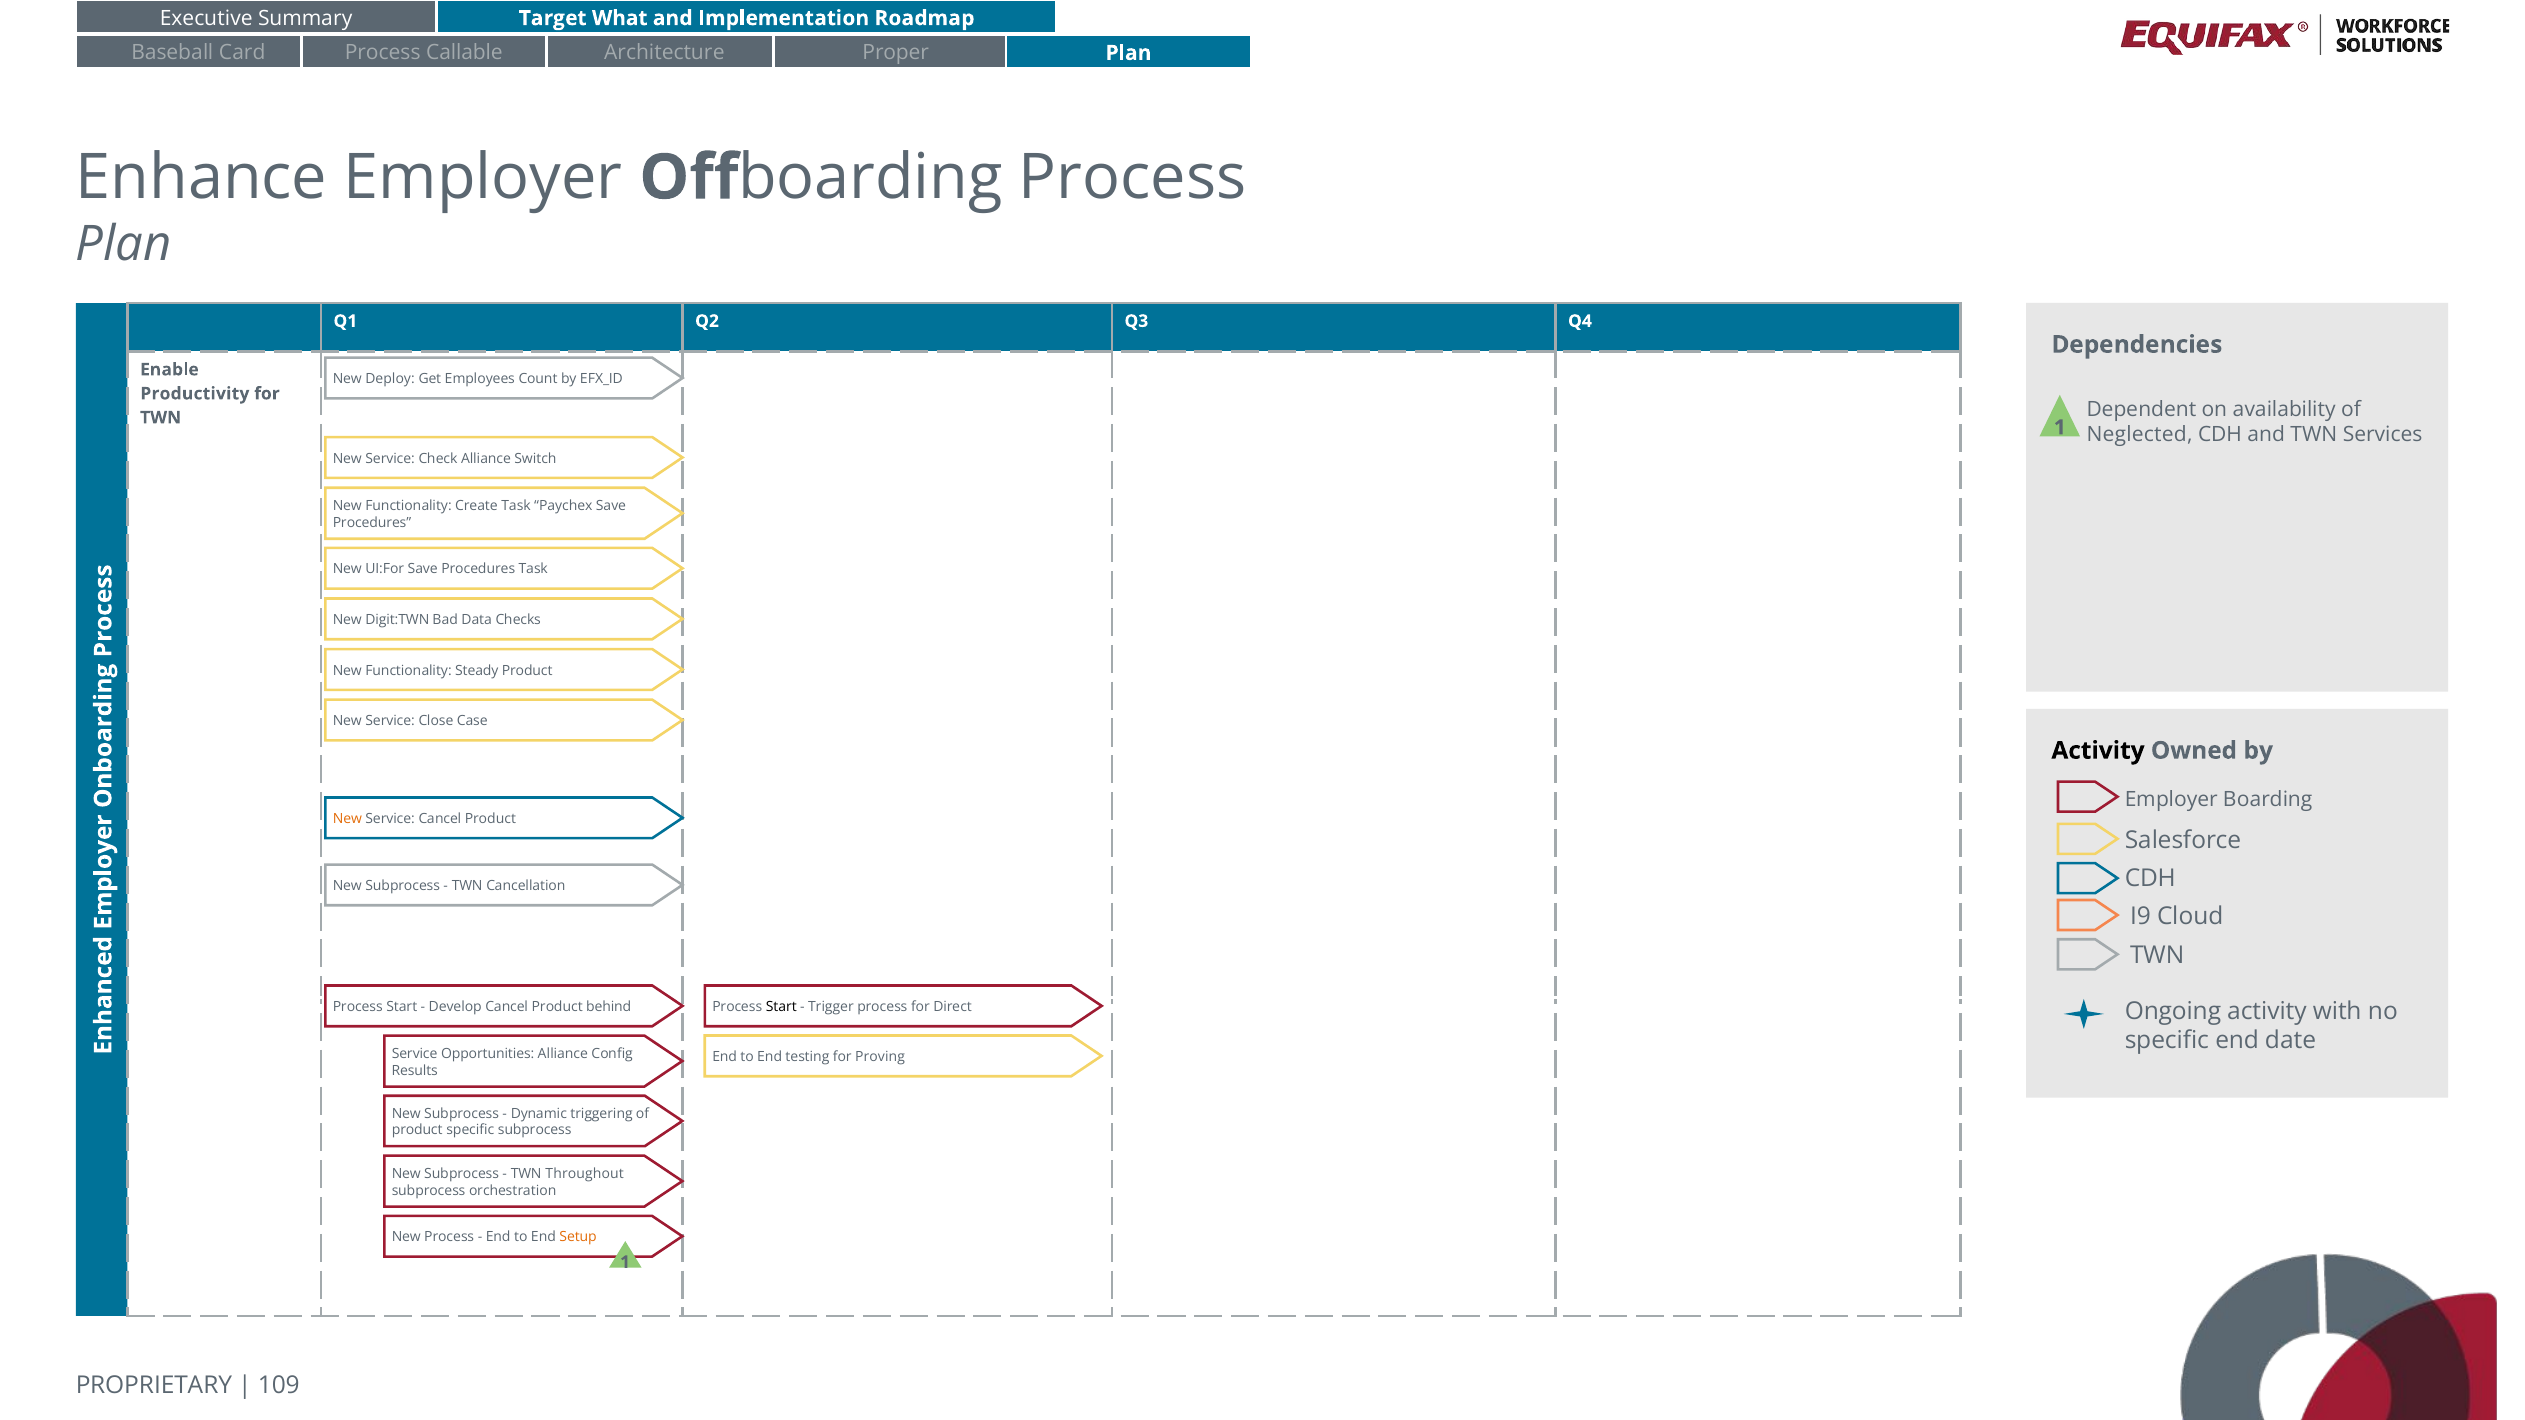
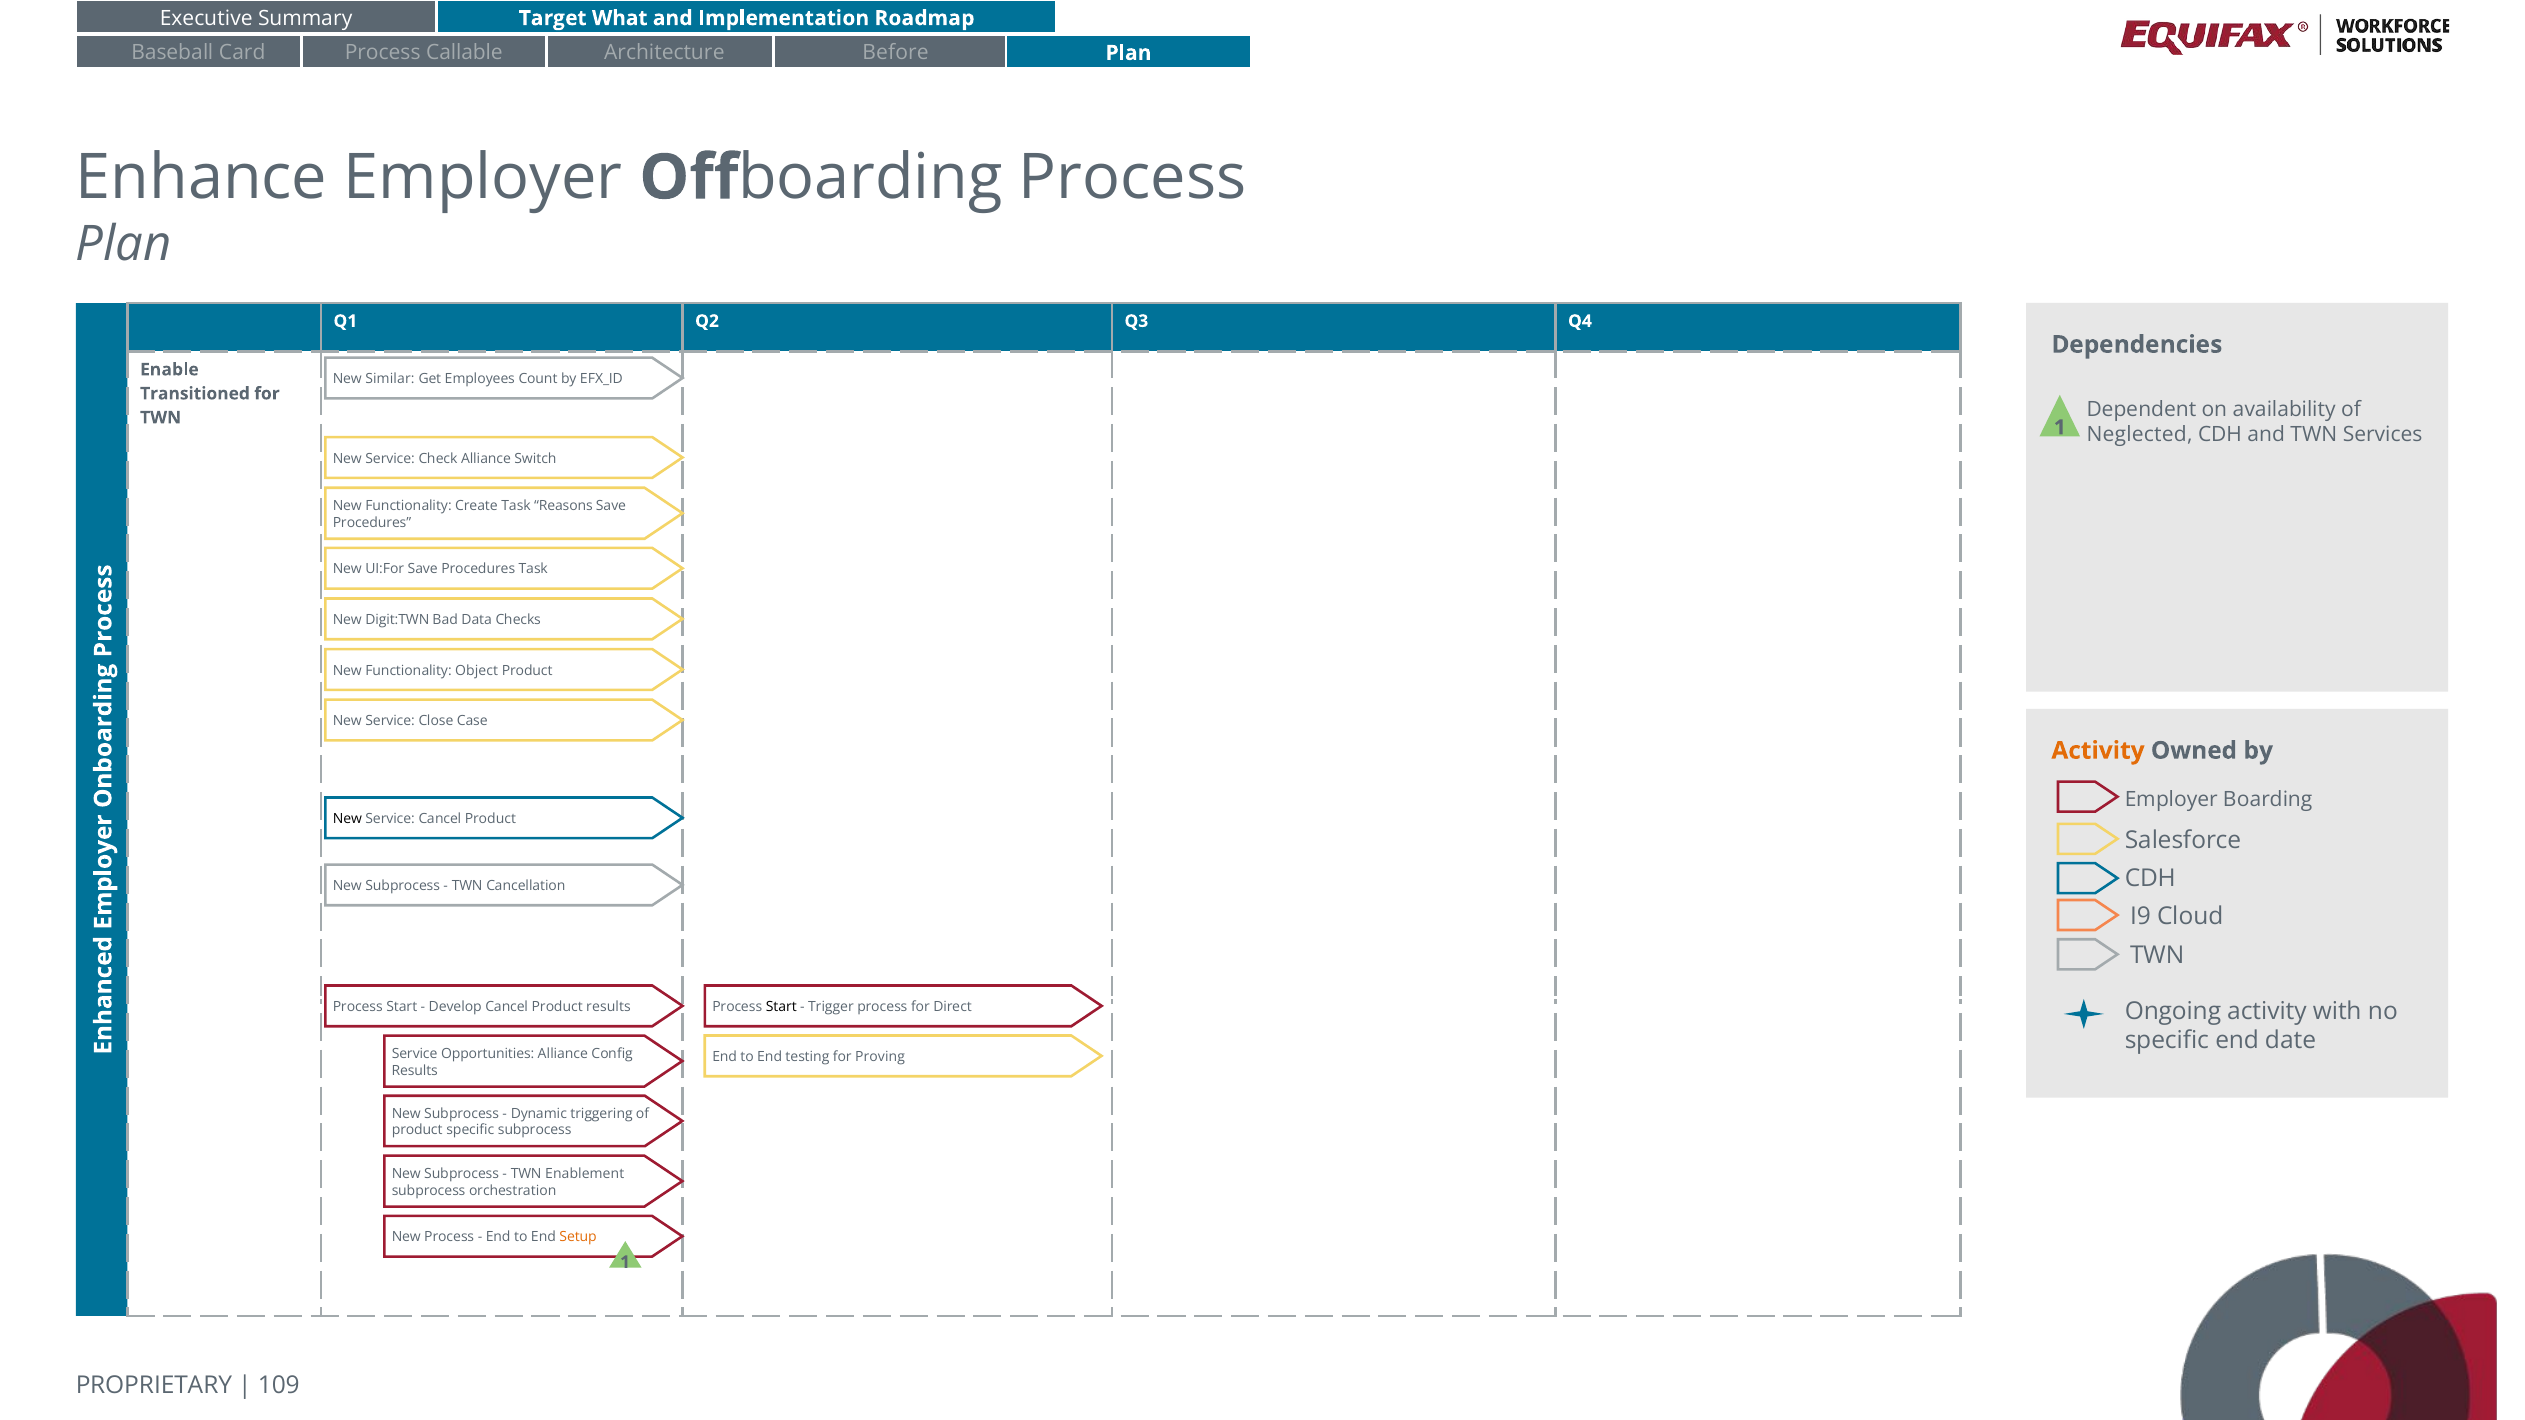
Proper: Proper -> Before (896, 53)
Deploy: Deploy -> Similar (390, 379)
Productivity: Productivity -> Transitioned (195, 394)
Paychex: Paychex -> Reasons (563, 506)
Steady: Steady -> Object (477, 671)
Activity colour: black -> orange (2098, 751)
New colour: orange -> black (347, 819)
Product behind: behind -> results (609, 1007)
Throughout: Throughout -> Enablement (585, 1174)
